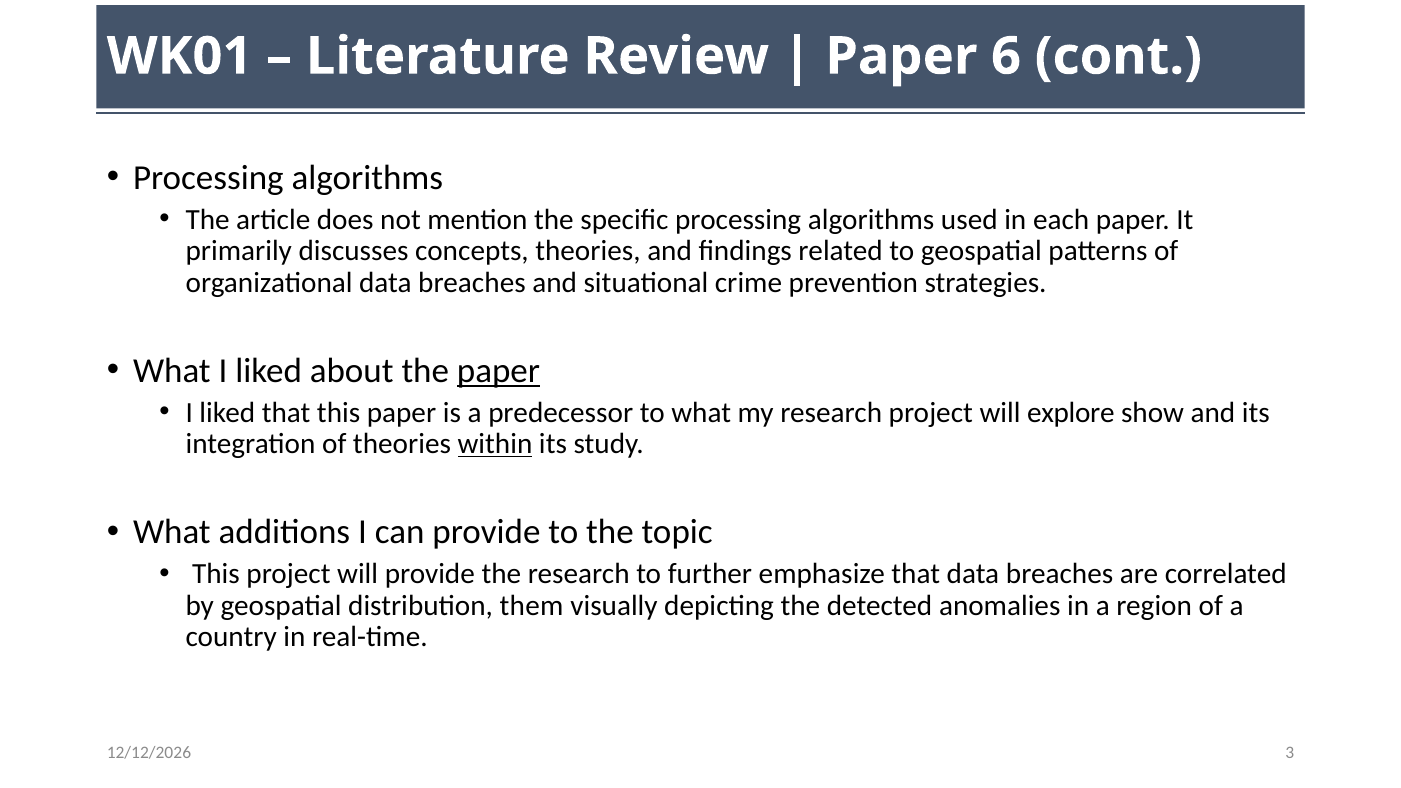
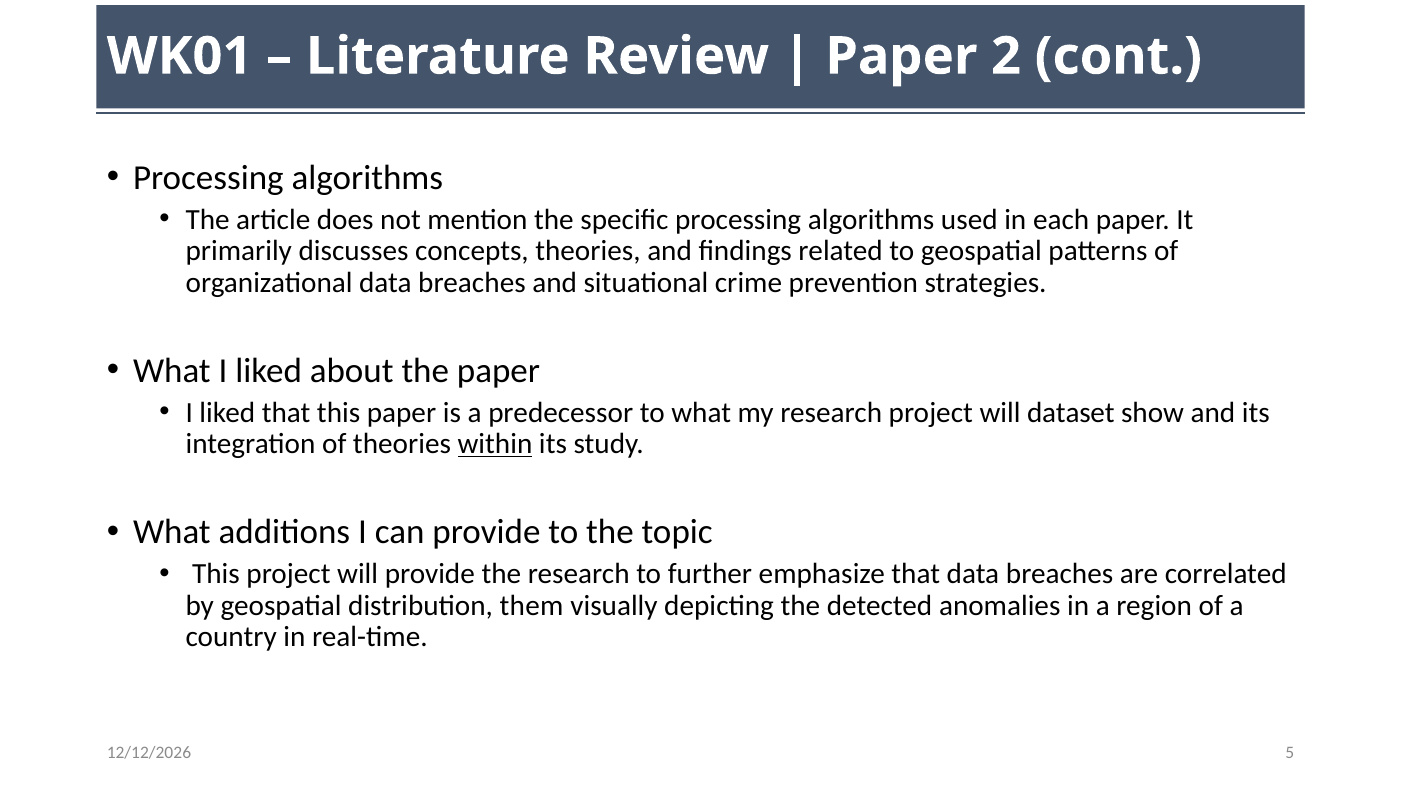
6: 6 -> 2 (1006, 56)
paper underline: present -> none (499, 371)
explore: explore -> dataset (1071, 413)
3: 3 -> 5 (1290, 752)
